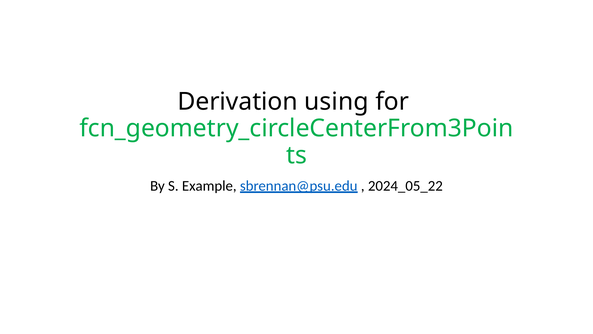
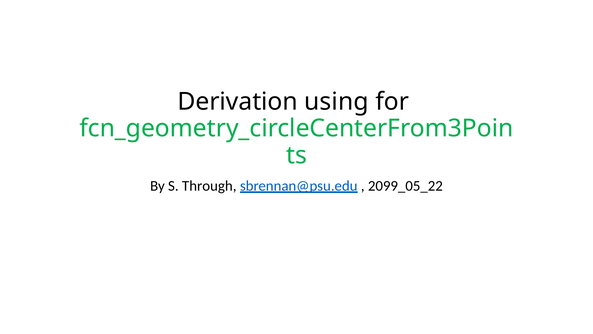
Example: Example -> Through (209, 186)
2024_05_22: 2024_05_22 -> 2099_05_22 (405, 186)
